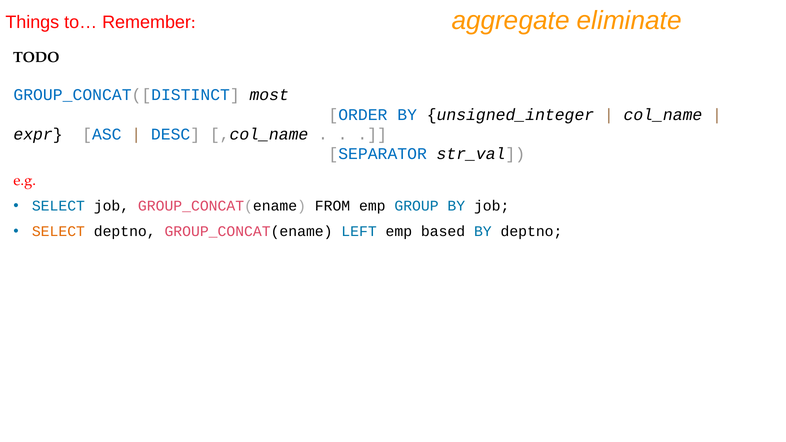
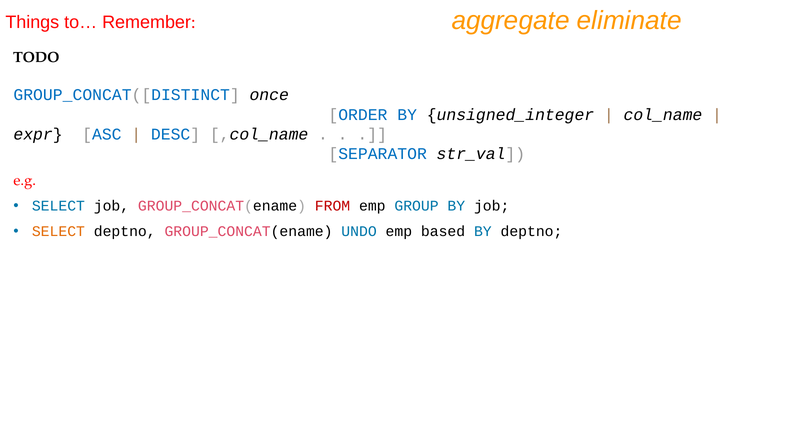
most: most -> once (269, 95)
FROM colour: black -> red (333, 206)
LEFT: LEFT -> UNDO (359, 232)
